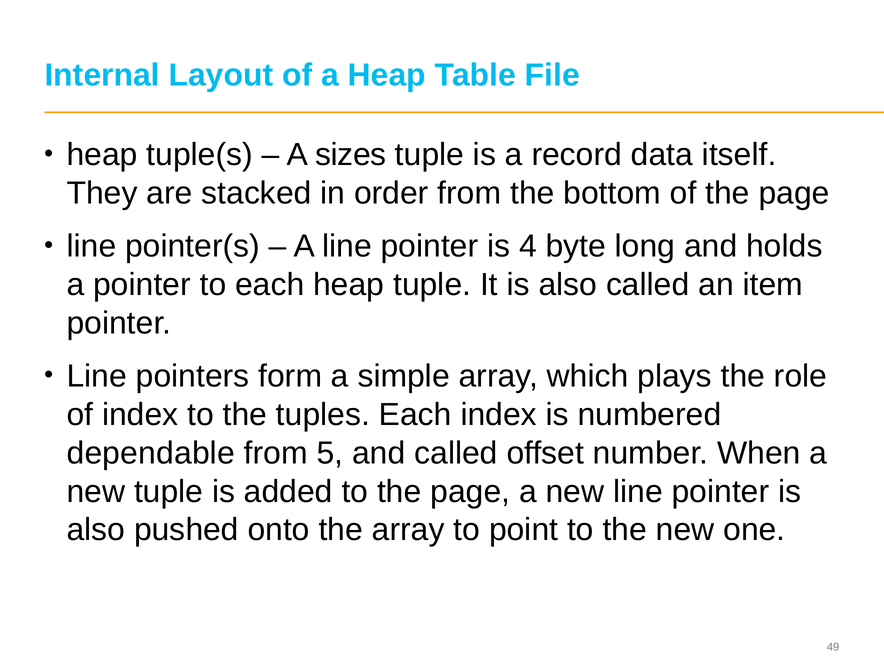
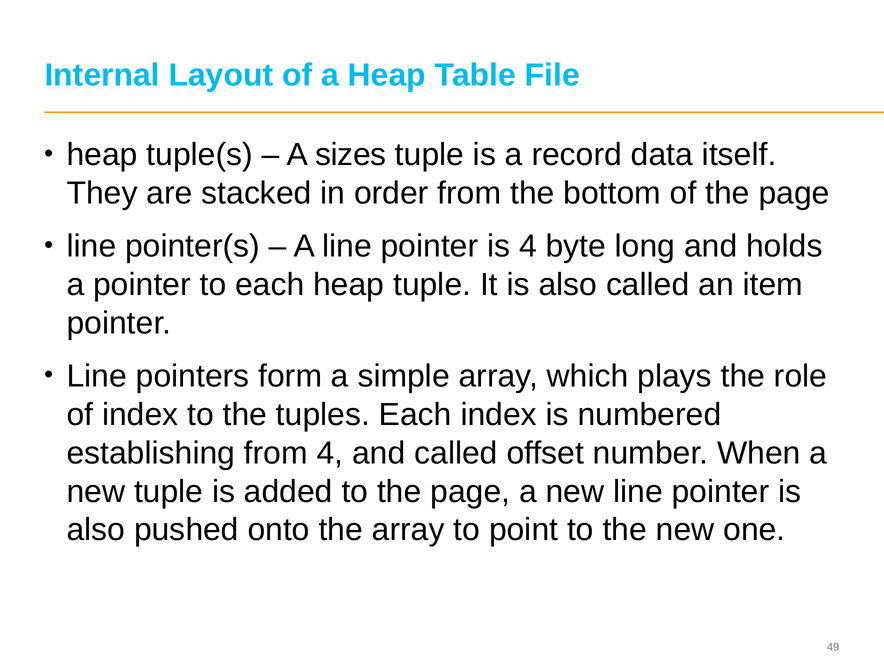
dependable: dependable -> establishing (151, 453)
from 5: 5 -> 4 (330, 453)
